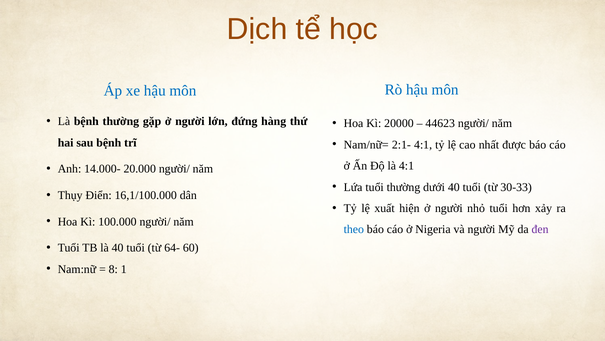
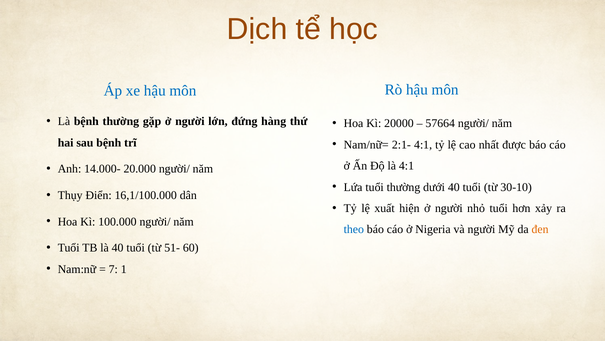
44623: 44623 -> 57664 (440, 123)
30-33: 30-33 -> 30-10 (516, 187)
đen colour: purple -> orange (540, 229)
64-: 64- -> 51- (172, 247)
8: 8 -> 7 (113, 269)
